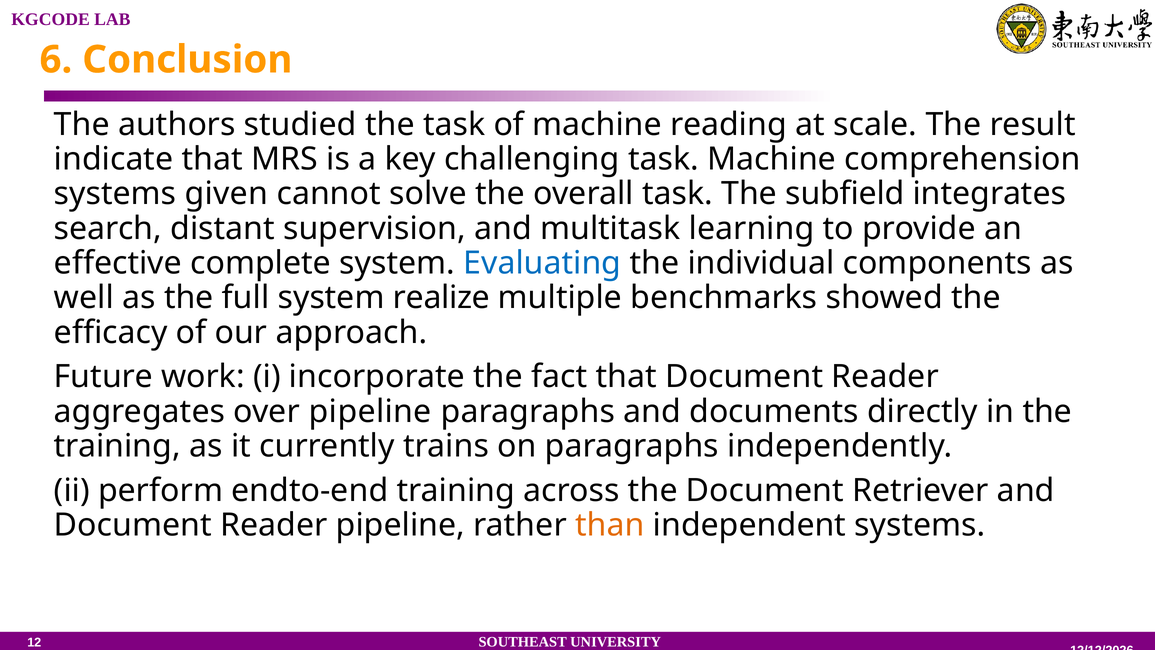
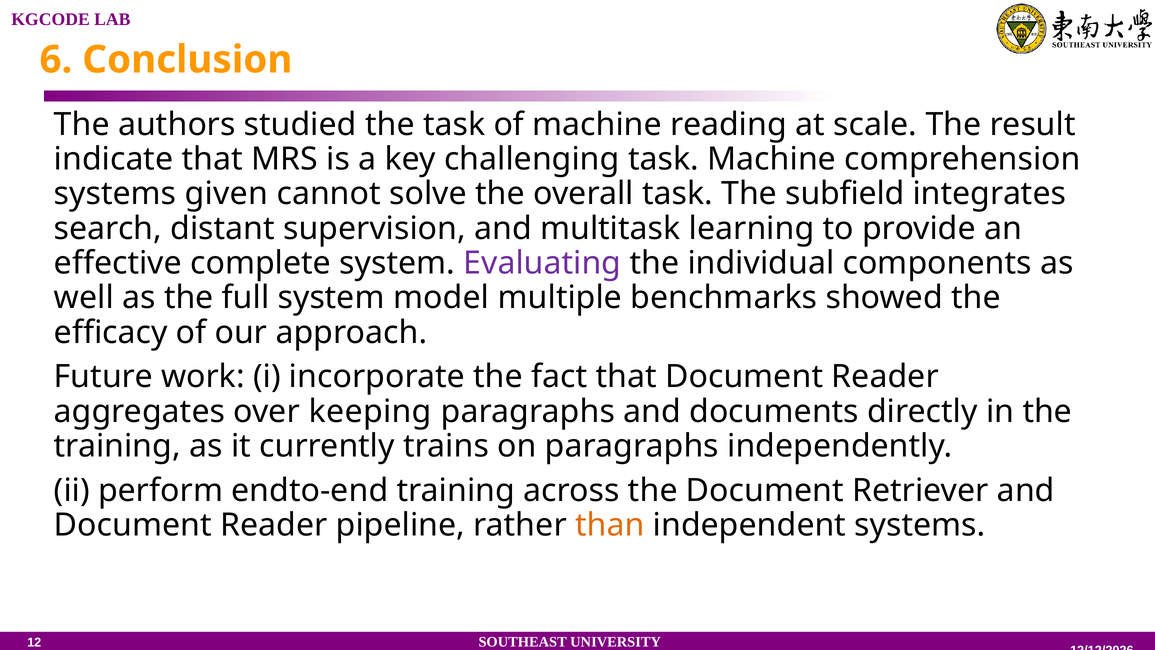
Evaluating colour: blue -> purple (542, 263)
realize: realize -> model (441, 298)
over pipeline: pipeline -> keeping (370, 411)
